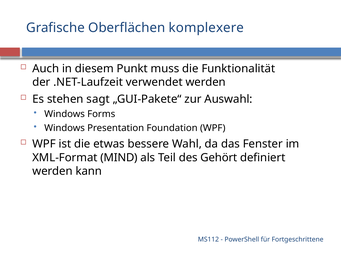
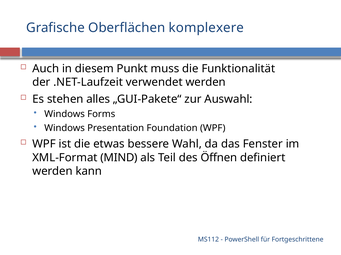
sagt: sagt -> alles (98, 99)
Gehört: Gehört -> Öffnen (219, 158)
